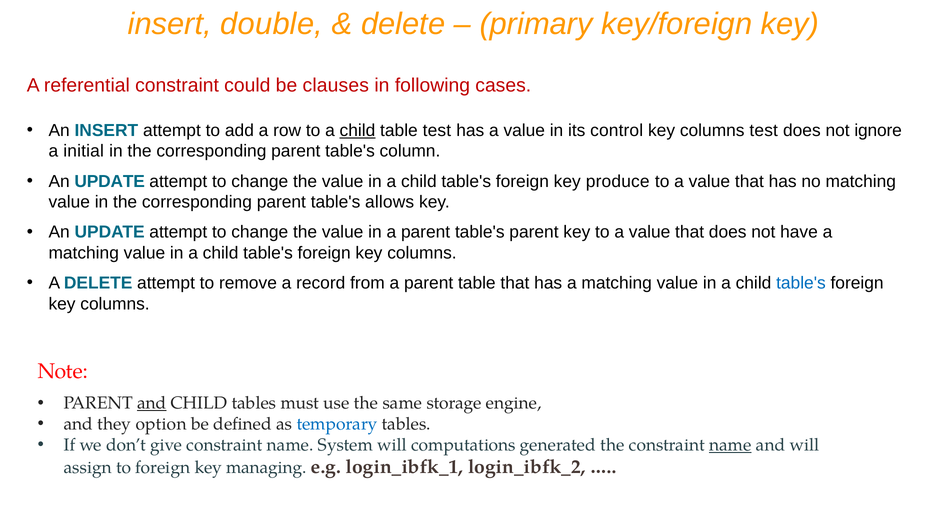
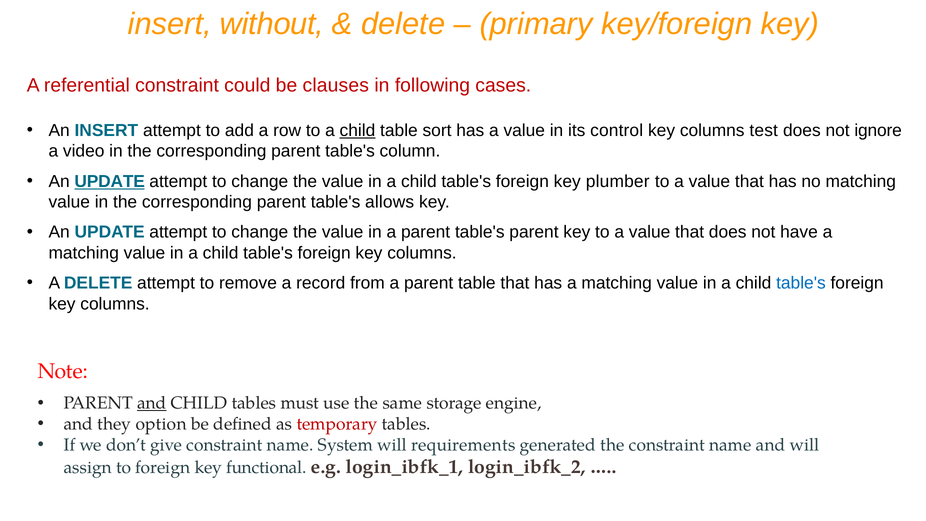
double: double -> without (272, 24)
table test: test -> sort (437, 130)
initial: initial -> video (84, 151)
UPDATE underline: none -> present (110, 181)
produce: produce -> plumber (618, 181)
temporary colour: blue -> red (337, 424)
computations: computations -> requirements (463, 445)
name underline: present -> none (730, 445)
managing: managing -> functional (266, 468)
